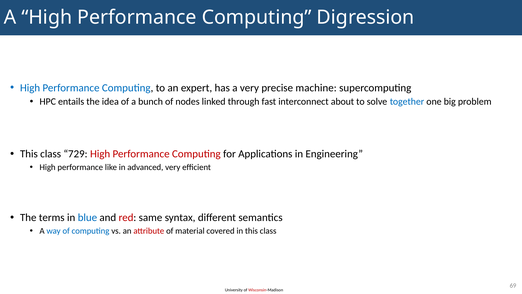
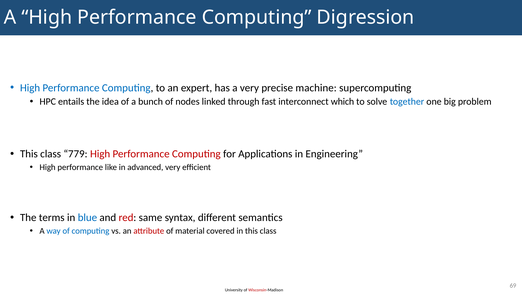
about: about -> which (342, 102)
729: 729 -> 779 (76, 154)
